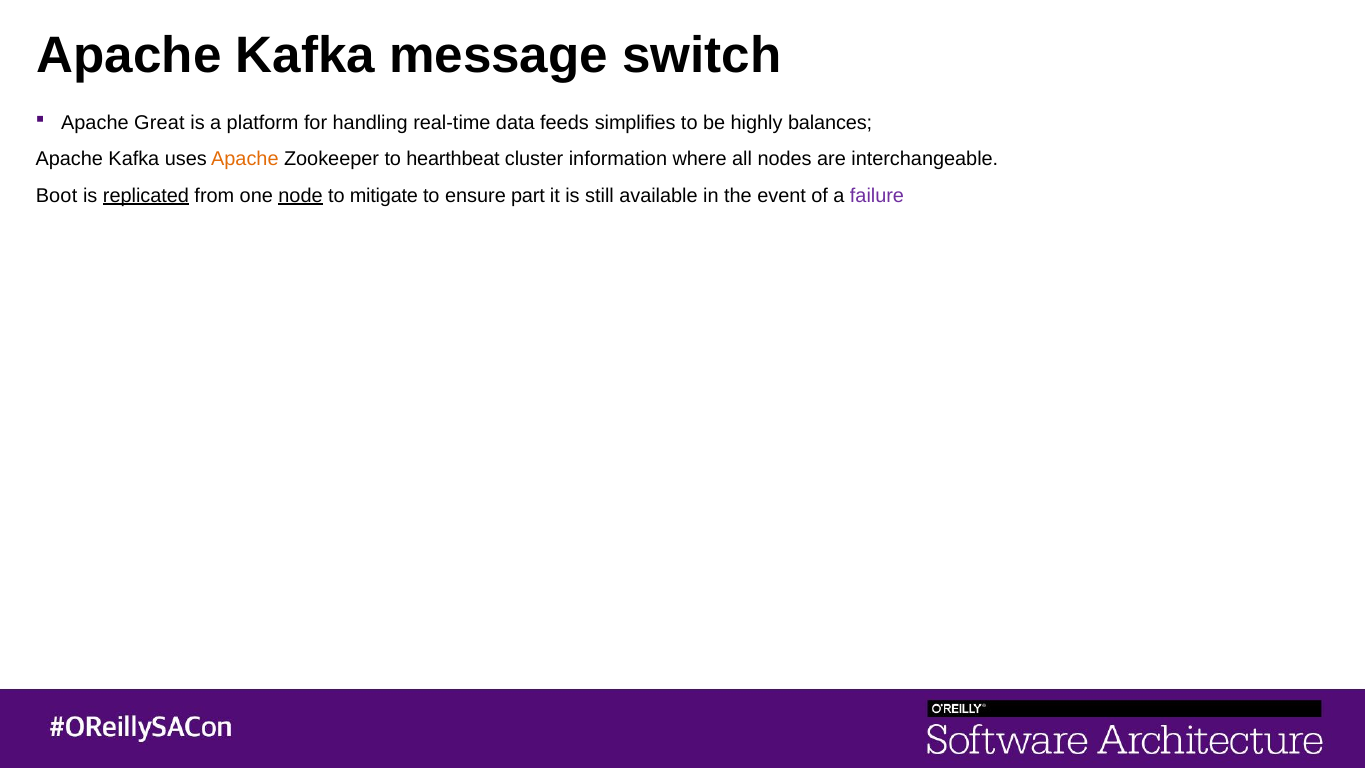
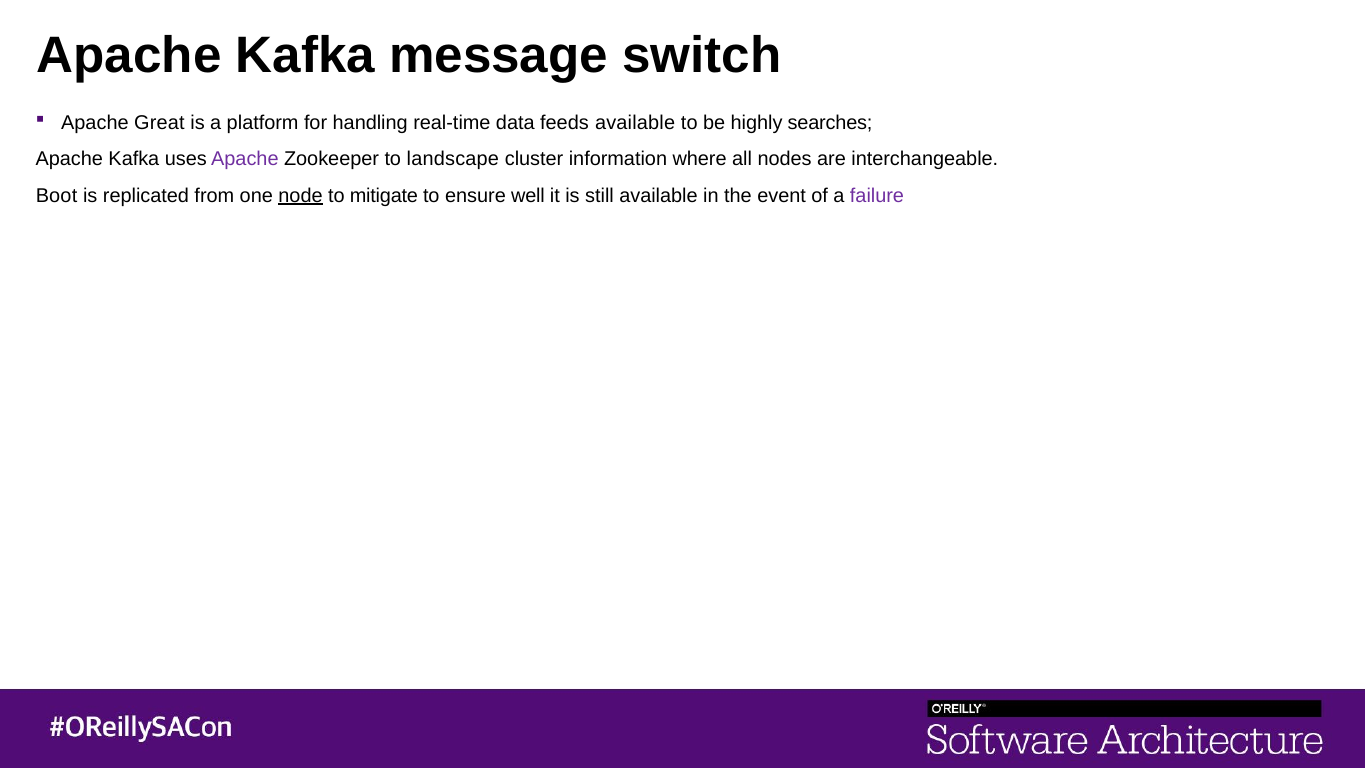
feeds simplifies: simplifies -> available (635, 123)
balances: balances -> searches (830, 123)
Apache colour: orange -> purple (245, 159)
hearthbeat: hearthbeat -> landscape (453, 159)
replicated underline: present -> none (146, 195)
part: part -> well (528, 195)
